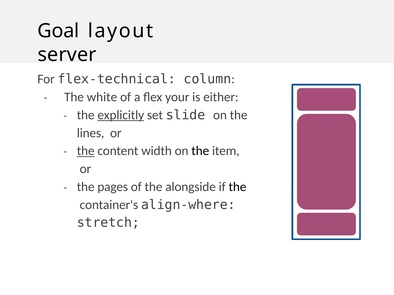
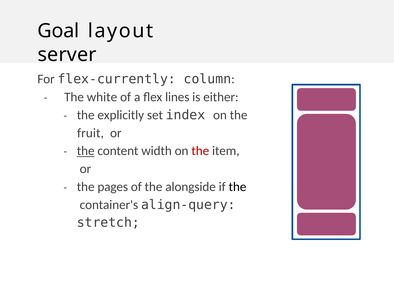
flex-technical: flex-technical -> flex-currently (117, 79)
your: your -> lines (177, 97)
explicitly underline: present -> none (121, 115)
slide: slide -> index (186, 115)
lines: lines -> fruit (90, 133)
the colour: black -> red (200, 151)
align-where: align-where -> align-query (188, 205)
